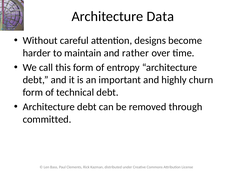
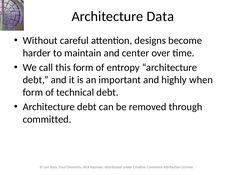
rather: rather -> center (136, 53)
churn: churn -> when (201, 80)
